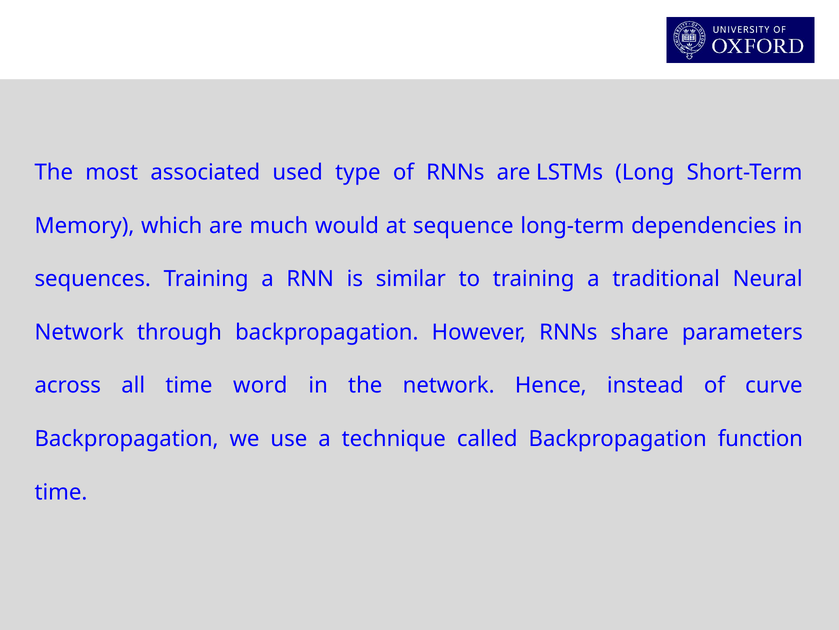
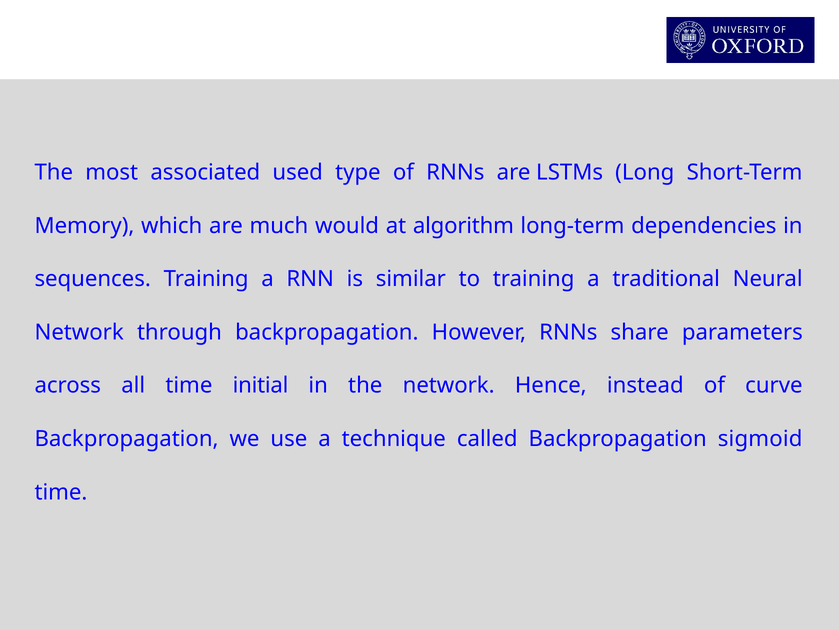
sequence: sequence -> algorithm (463, 226)
word: word -> initial (261, 385)
function: function -> sigmoid (760, 439)
